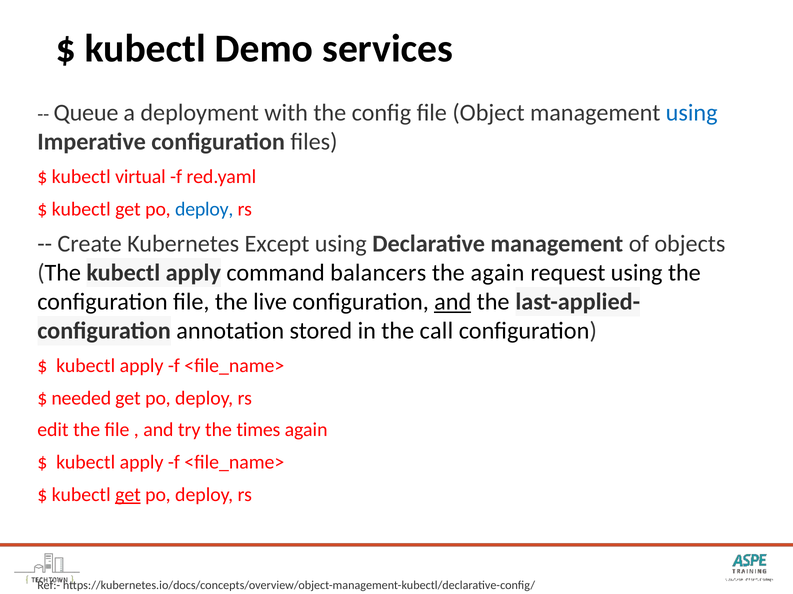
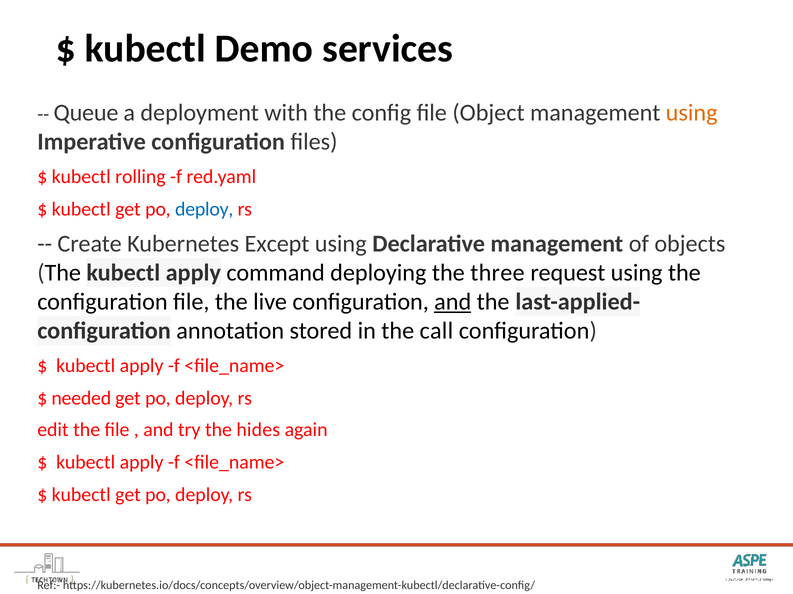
using colour: blue -> orange (692, 113)
virtual: virtual -> rolling (140, 177)
balancers: balancers -> deploying (378, 273)
the again: again -> three (497, 273)
times: times -> hides (258, 430)
get underline: present -> none (128, 495)
